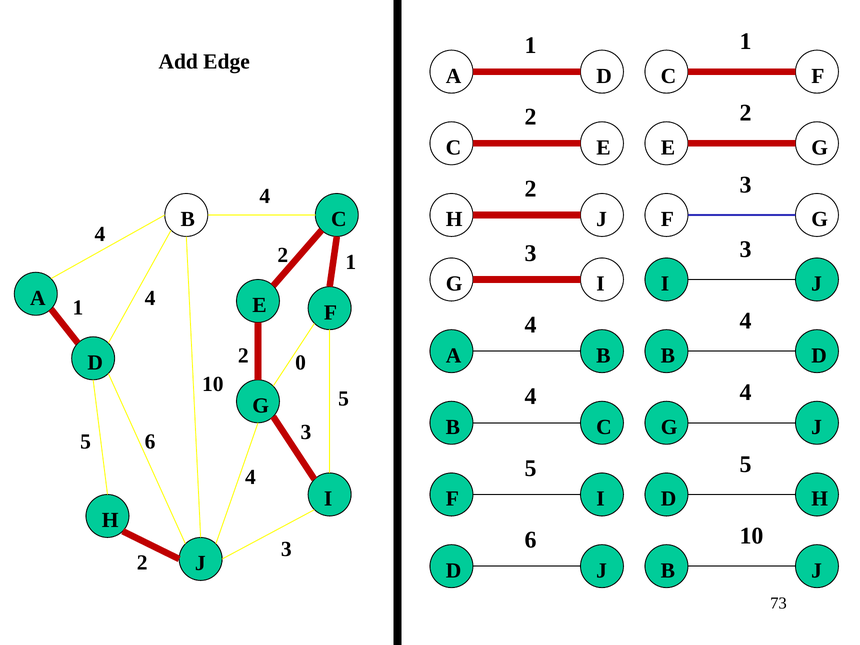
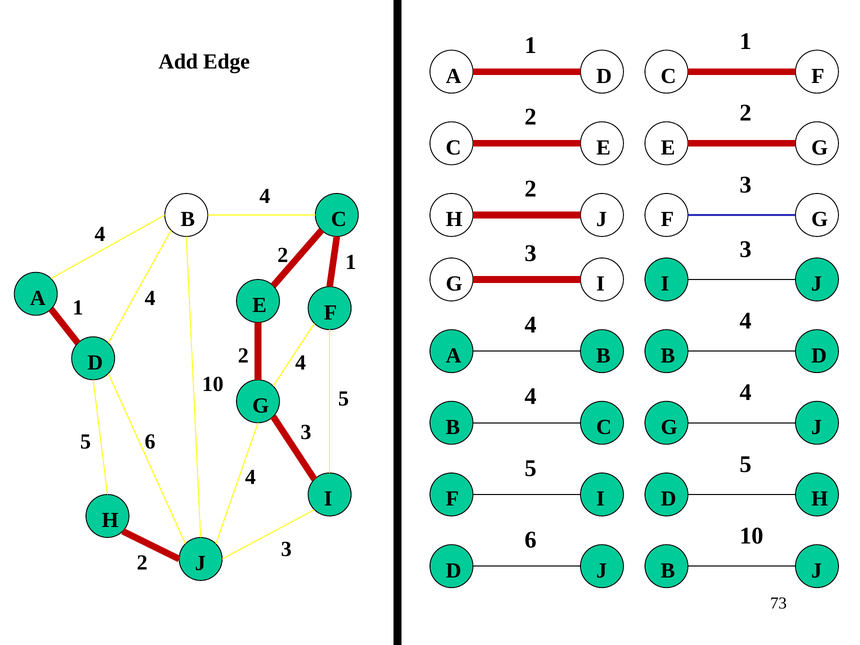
2 0: 0 -> 4 (301, 363)
